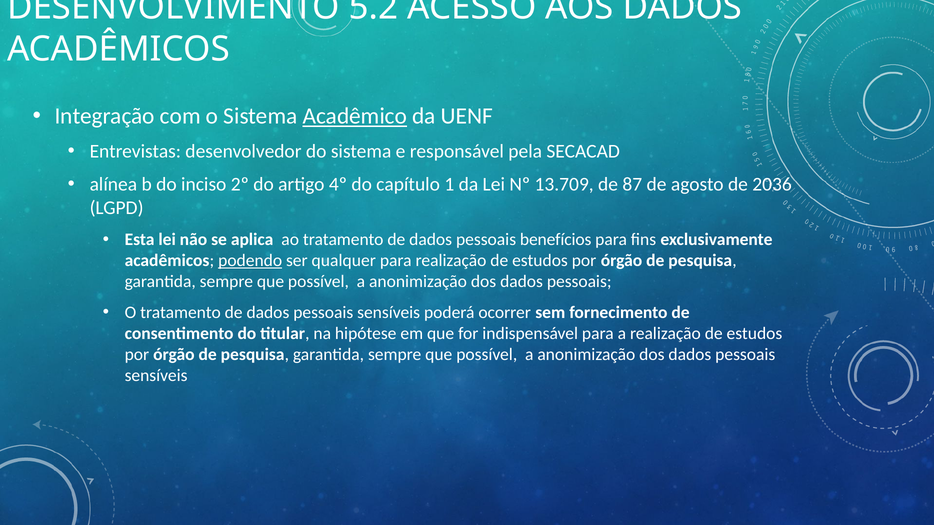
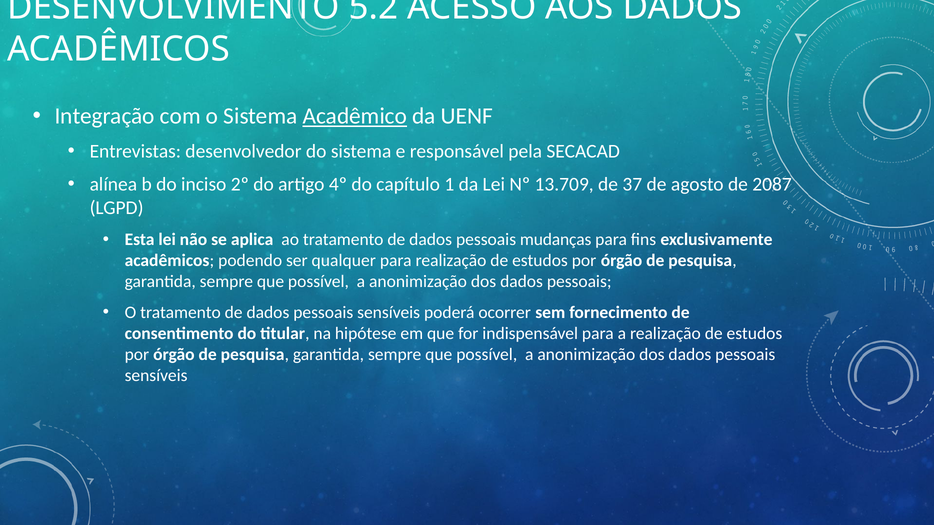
87: 87 -> 37 (632, 185)
2036: 2036 -> 2087 (772, 185)
benefícios: benefícios -> mudanças (556, 240)
podendo underline: present -> none (250, 261)
